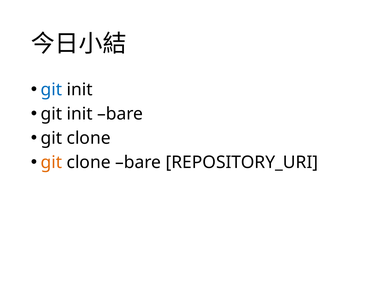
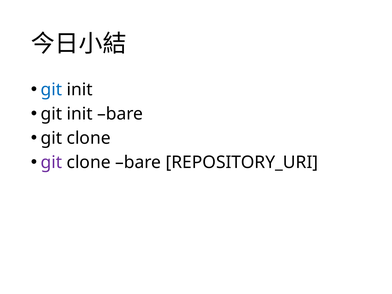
git colour: orange -> purple (51, 162)
